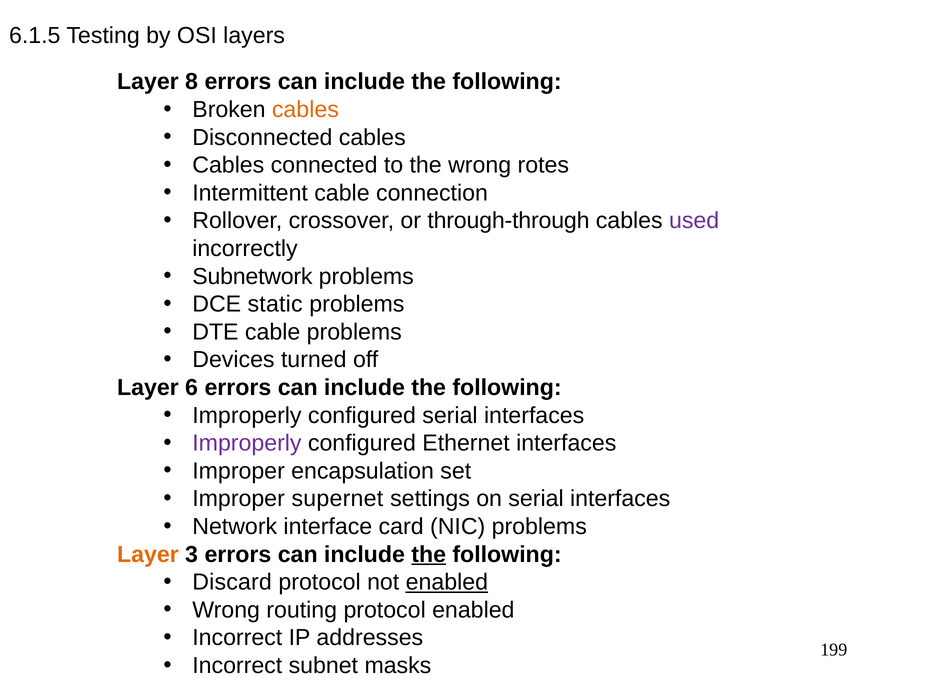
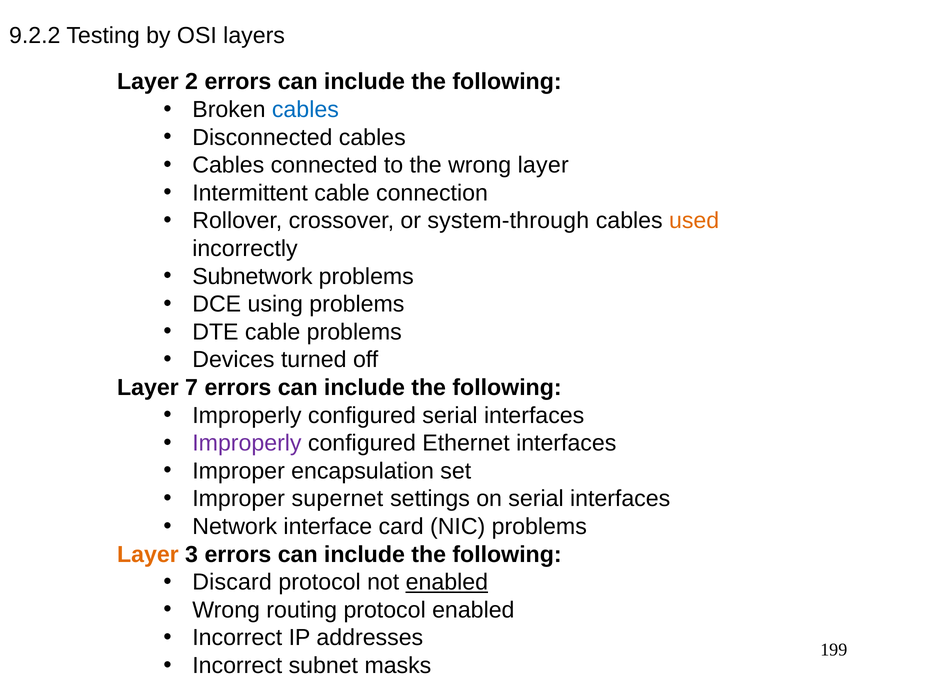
6.1.5: 6.1.5 -> 9.2.2 (35, 35)
8: 8 -> 2 (192, 82)
cables colour: orange -> blue (305, 110)
wrong rotes: rotes -> layer (543, 165)
through-through: through-through -> system-through (508, 221)
used colour: purple -> orange (694, 221)
static: static -> using (275, 304)
6: 6 -> 7 (192, 387)
the underline: present -> none (429, 554)
